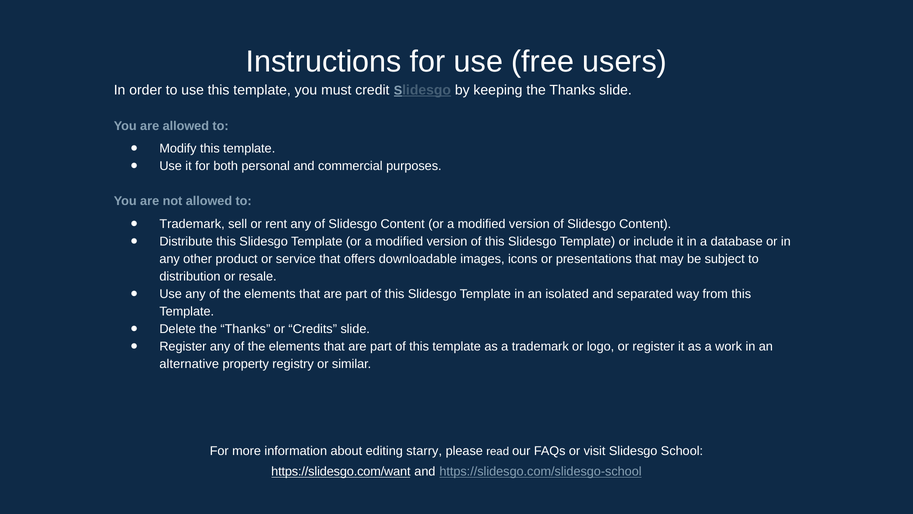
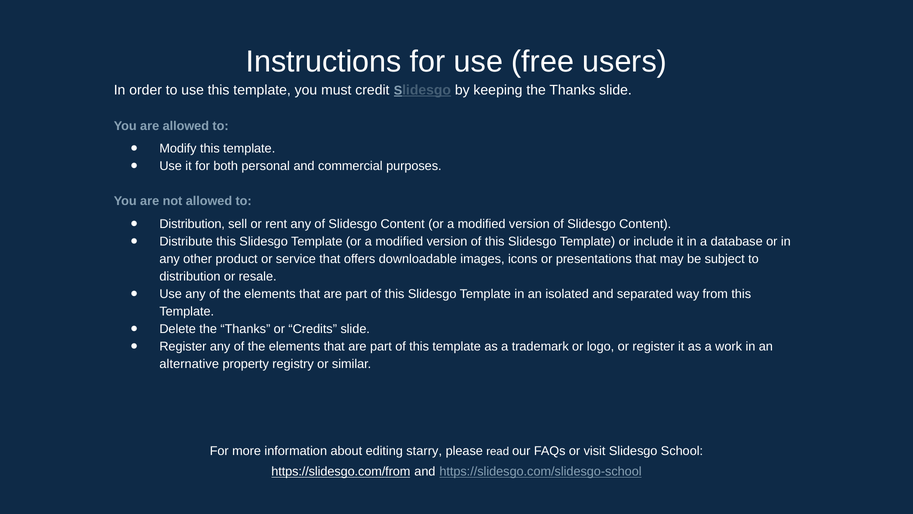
Trademark: Trademark -> Distribution (192, 224)
https://slidesgo.com/want: https://slidesgo.com/want -> https://slidesgo.com/from (341, 471)
